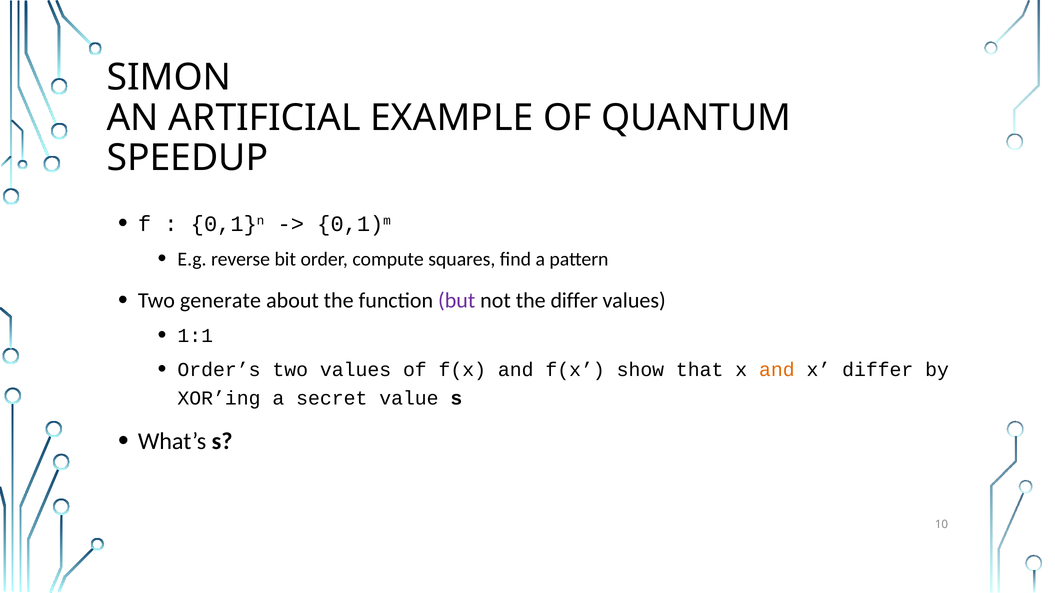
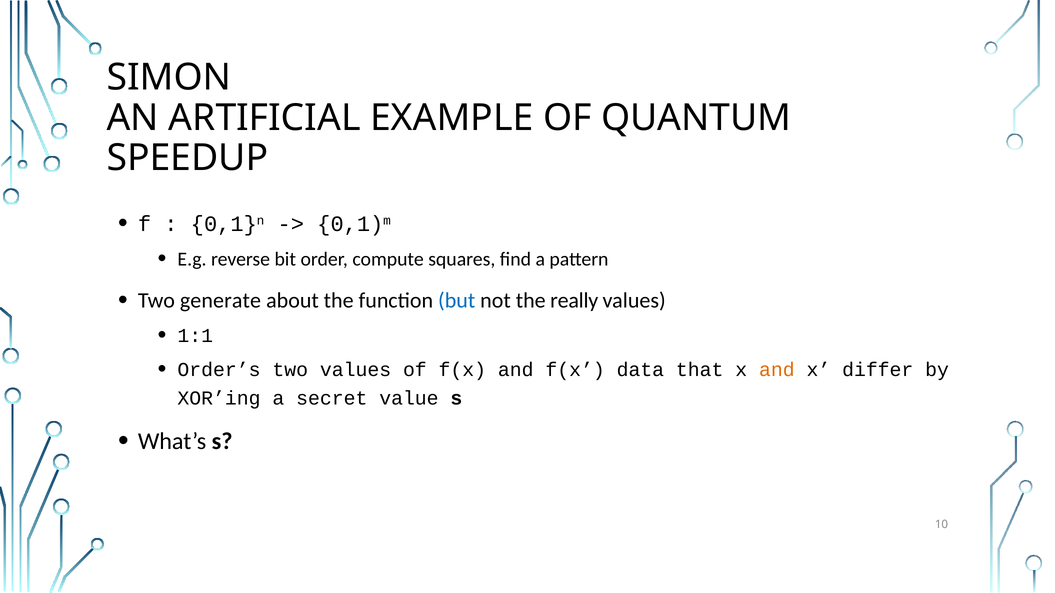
but colour: purple -> blue (457, 301)
the differ: differ -> really (574, 301)
show: show -> data (640, 370)
